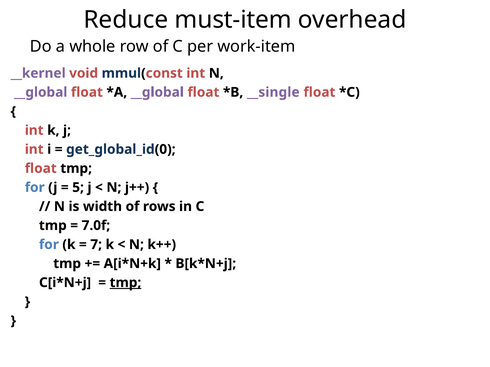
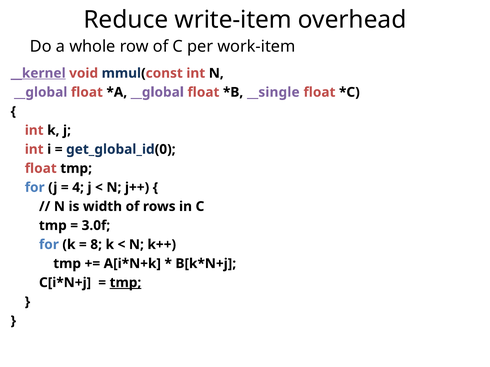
must-item: must-item -> write-item (233, 20)
__kernel underline: none -> present (38, 73)
5: 5 -> 4 (78, 188)
7.0f: 7.0f -> 3.0f (96, 226)
7: 7 -> 8 (96, 245)
